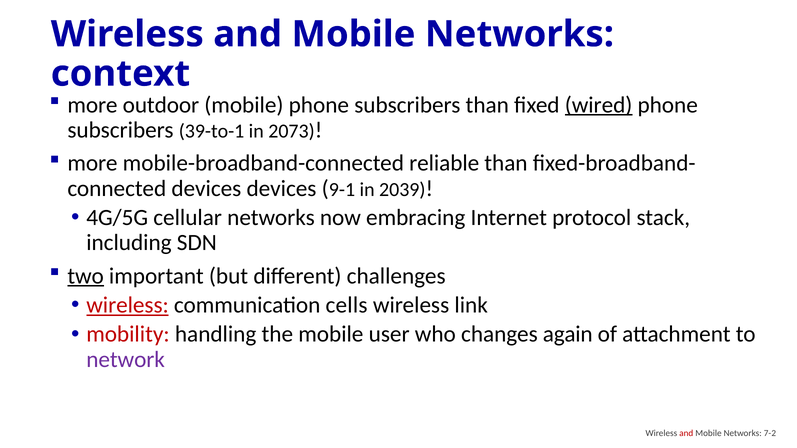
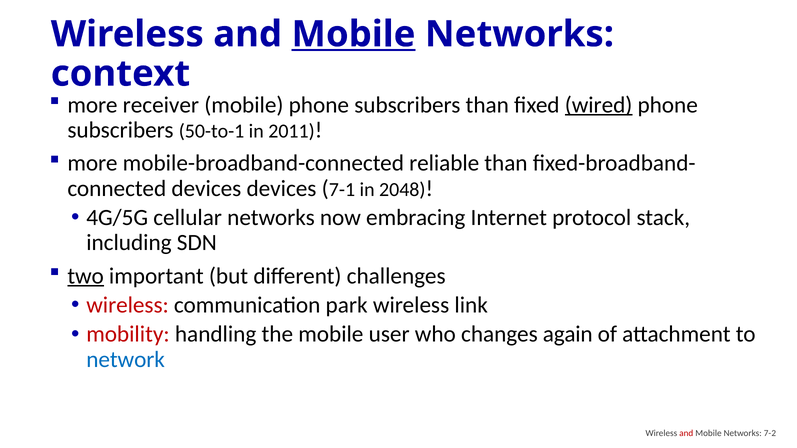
Mobile underline: none -> present (353, 34)
outdoor: outdoor -> receiver (161, 105)
39-to-1: 39-to-1 -> 50-to-1 (212, 131)
2073: 2073 -> 2011 (291, 131)
9-1: 9-1 -> 7-1 (342, 190)
2039: 2039 -> 2048 (402, 190)
wireless underline: present -> none (128, 305)
cells: cells -> park (347, 305)
network colour: purple -> blue (126, 360)
